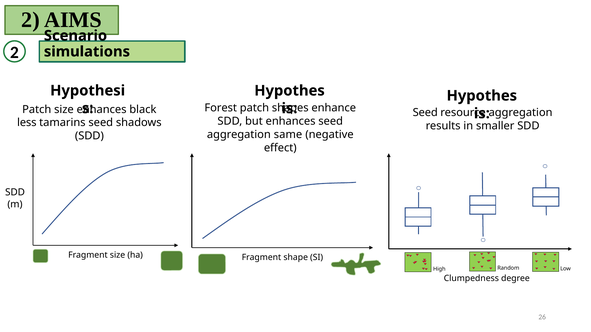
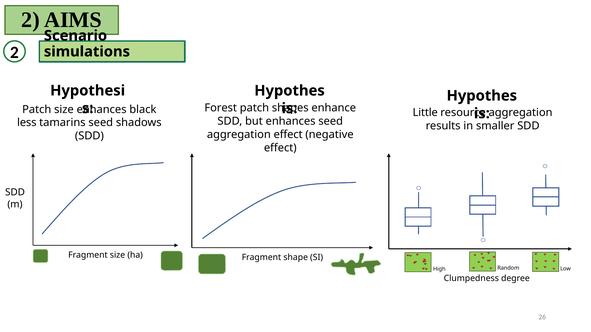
Seed: Seed -> Little (425, 113)
aggregation same: same -> effect (288, 135)
